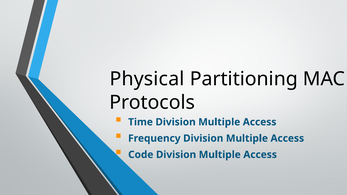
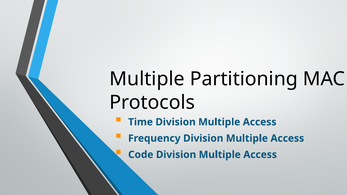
Physical: Physical -> Multiple (147, 79)
